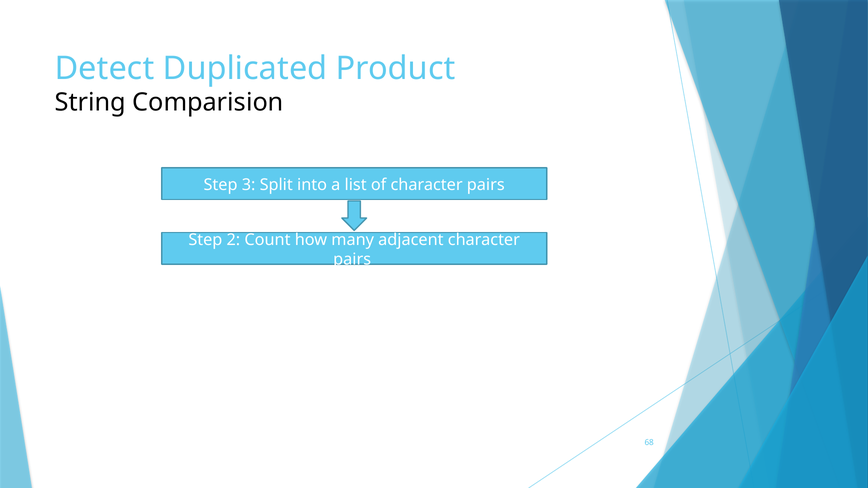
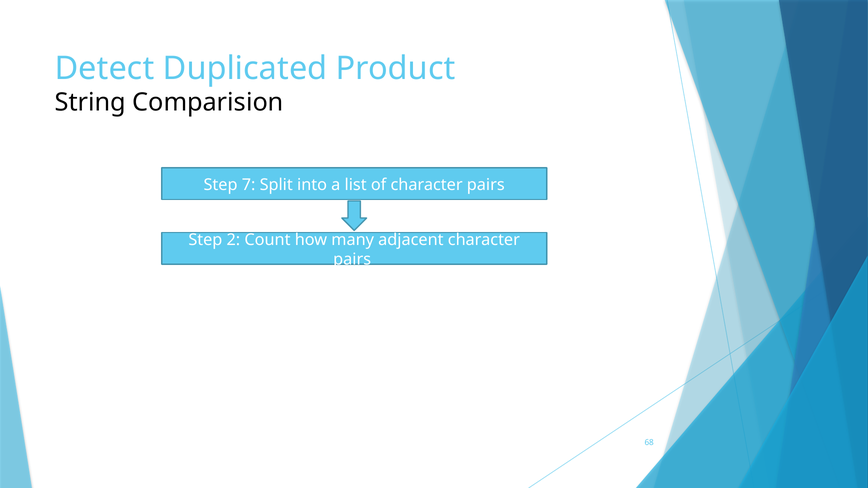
3: 3 -> 7 (249, 185)
